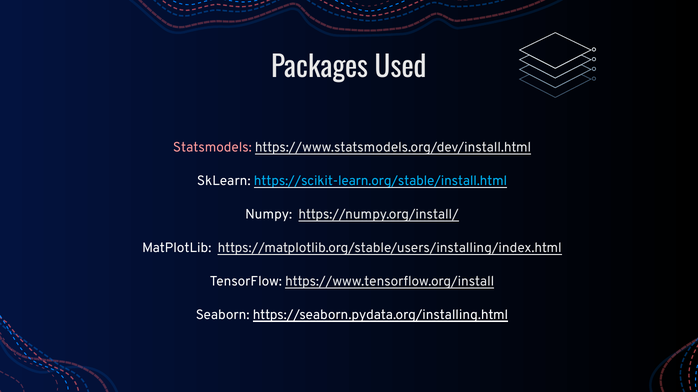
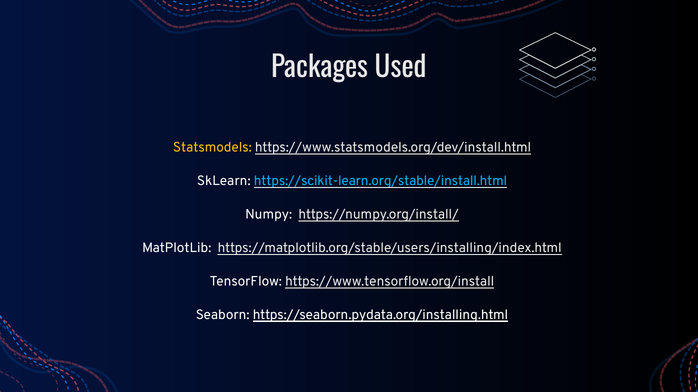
Statsmodels colour: pink -> yellow (212, 148)
